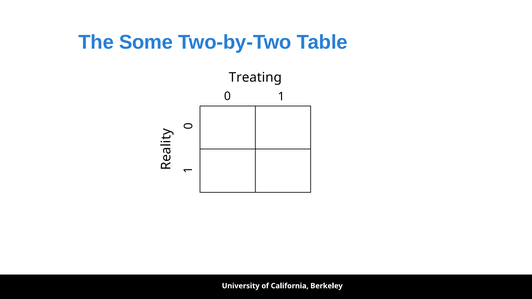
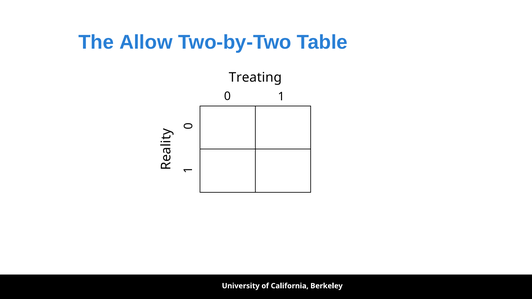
Some: Some -> Allow (146, 42)
